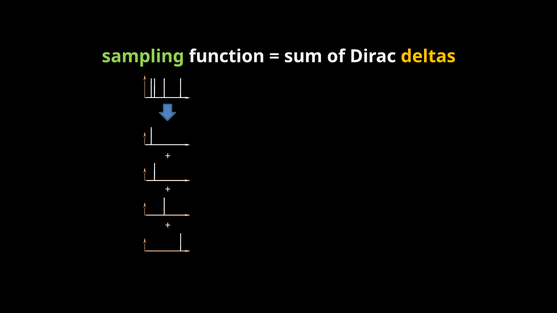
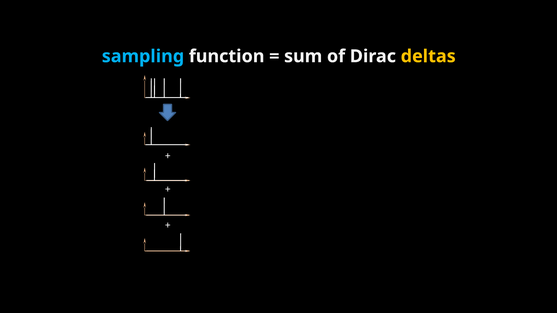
sampling colour: light green -> light blue (143, 56)
